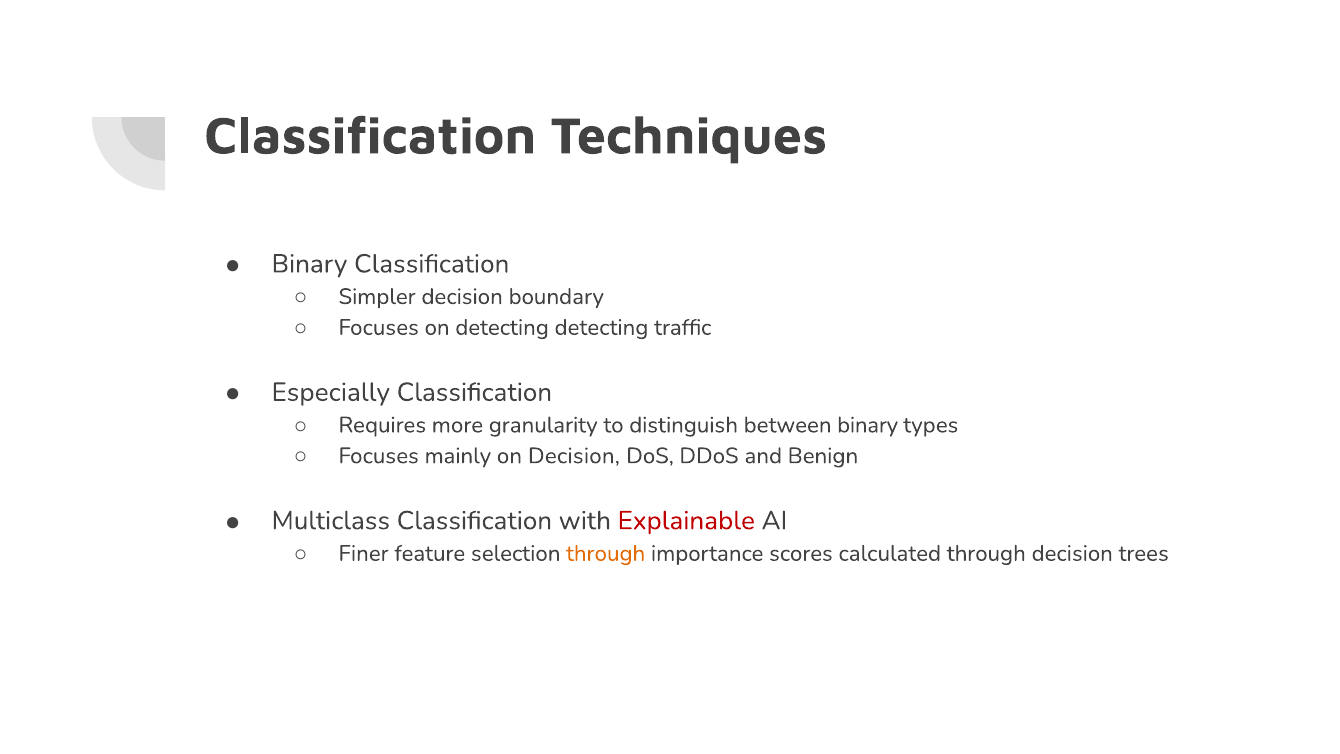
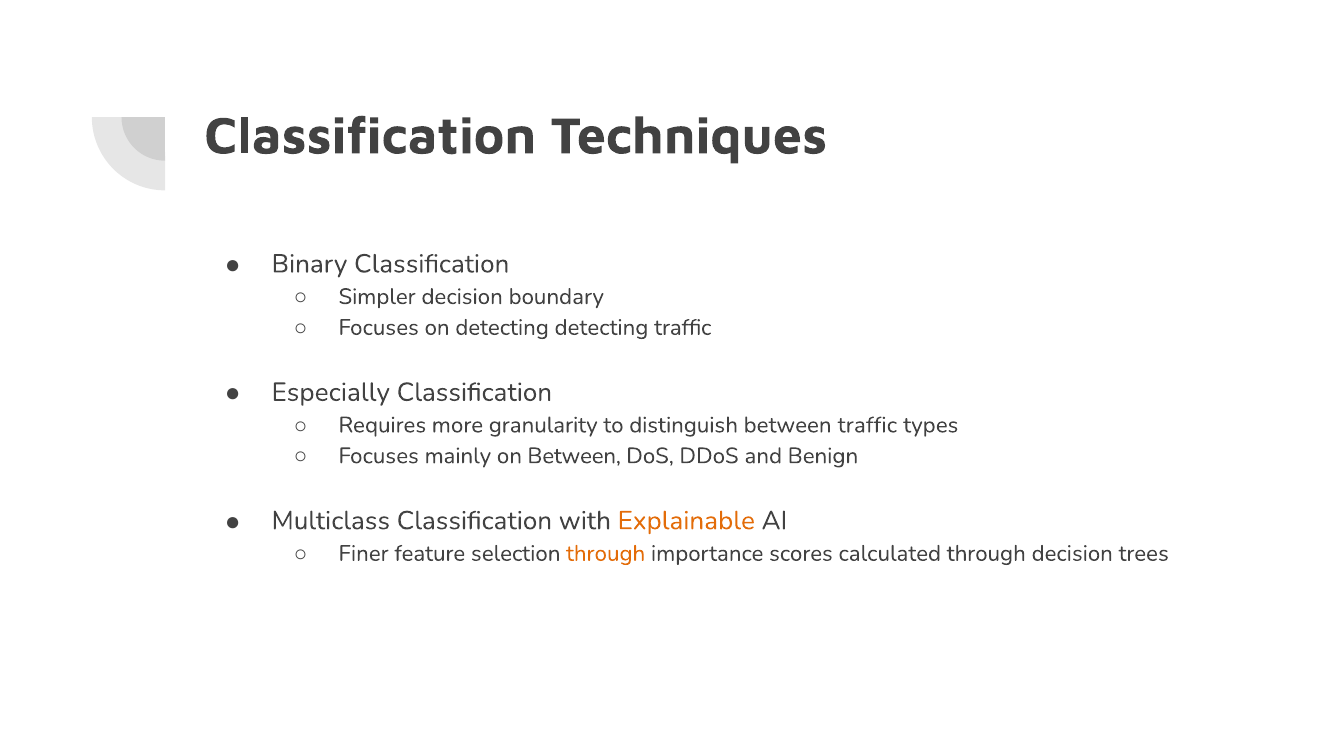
between binary: binary -> traffic (867, 425)
on Decision: Decision -> Between (574, 456)
Explainable colour: red -> orange (686, 520)
